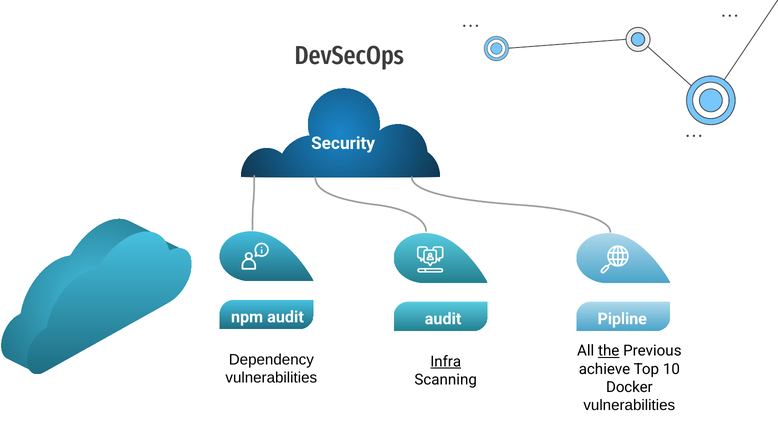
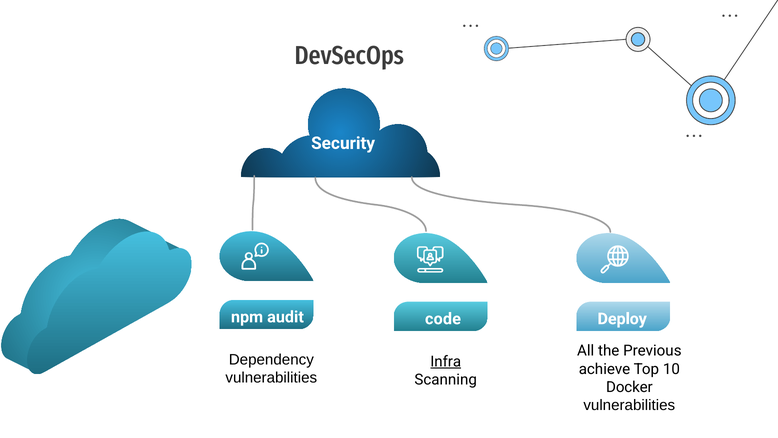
Pipline: Pipline -> Deploy (622, 319)
audit: audit -> code (443, 319)
the underline: present -> none (609, 351)
